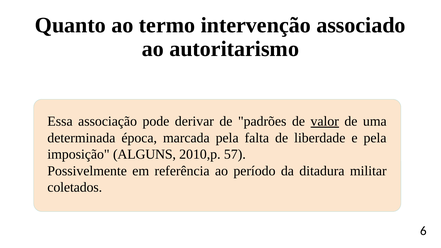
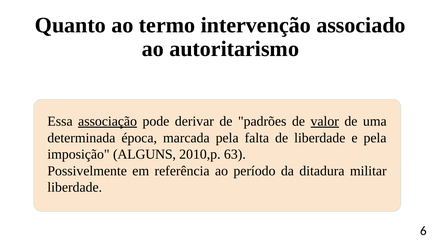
associação underline: none -> present (108, 121)
57: 57 -> 63 (235, 154)
coletados: coletados -> liberdade (75, 187)
